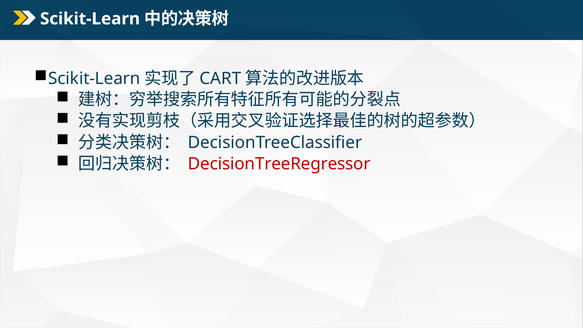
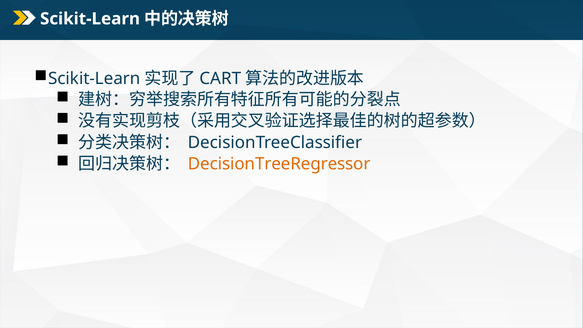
DecisionTreeRegressor colour: red -> orange (279, 164)
